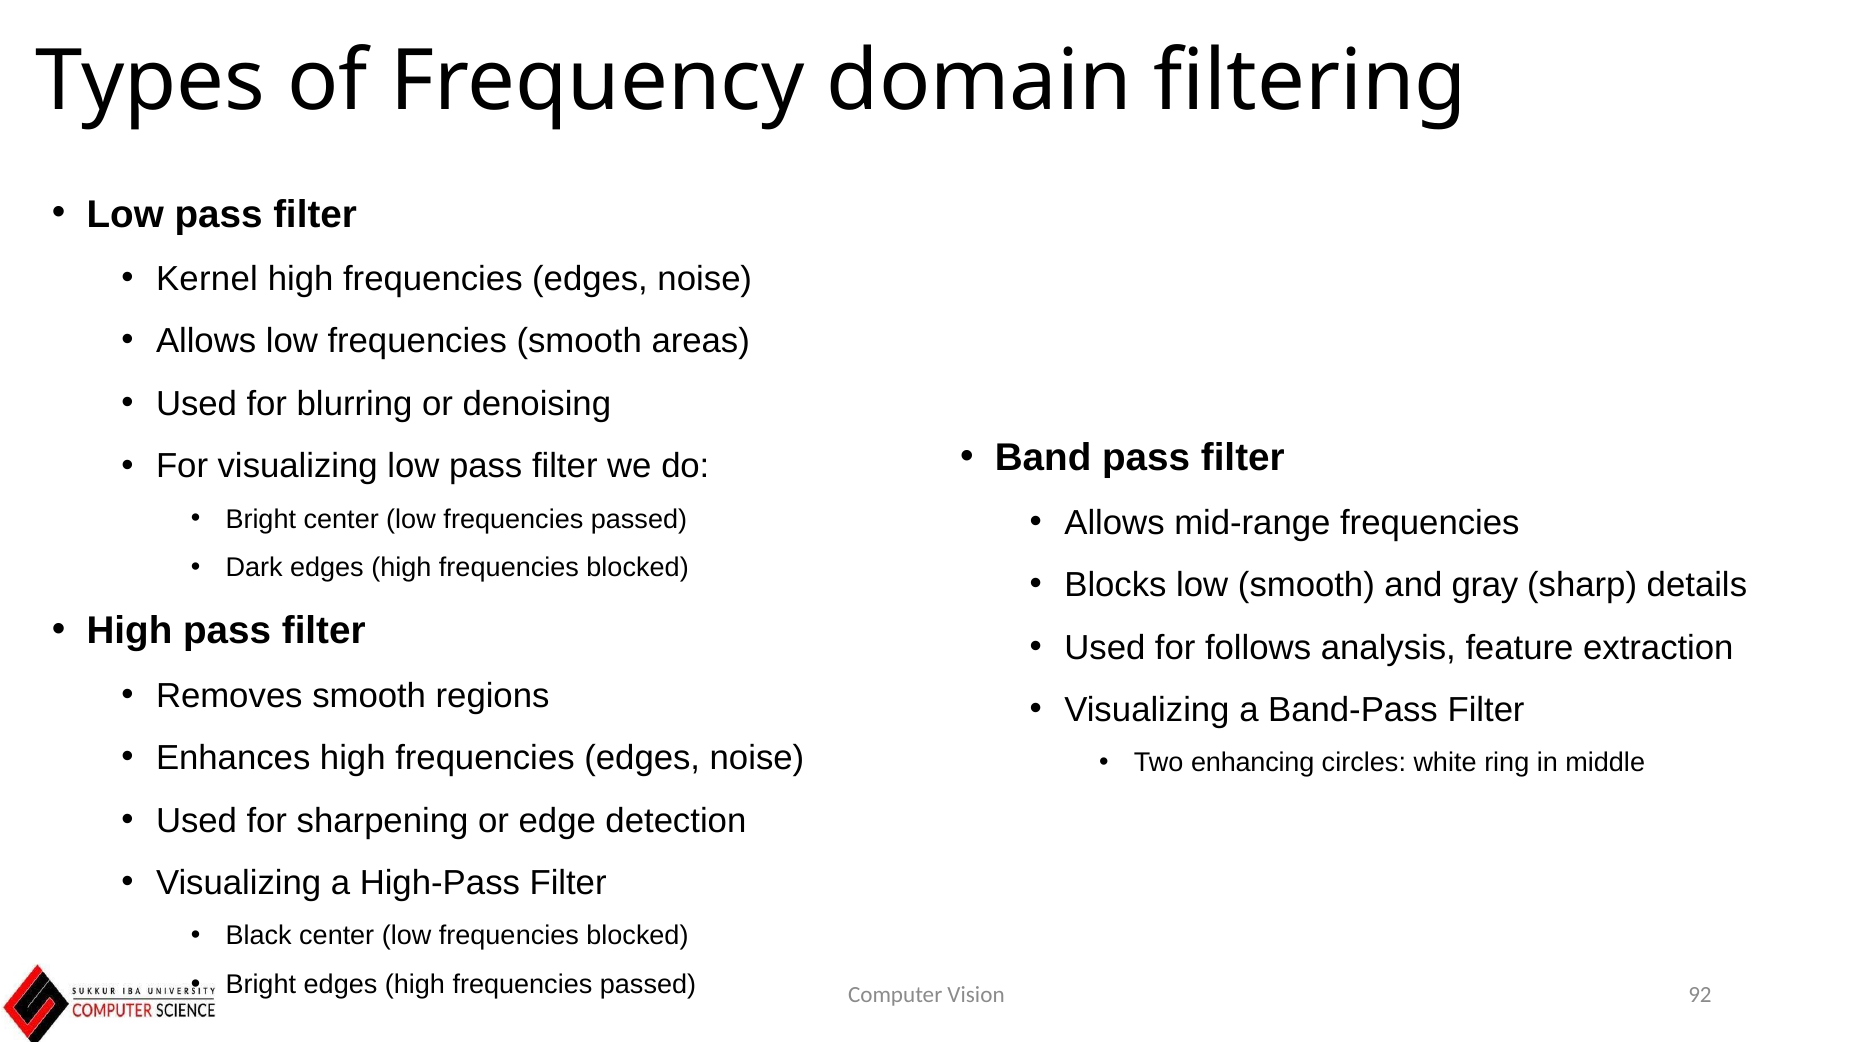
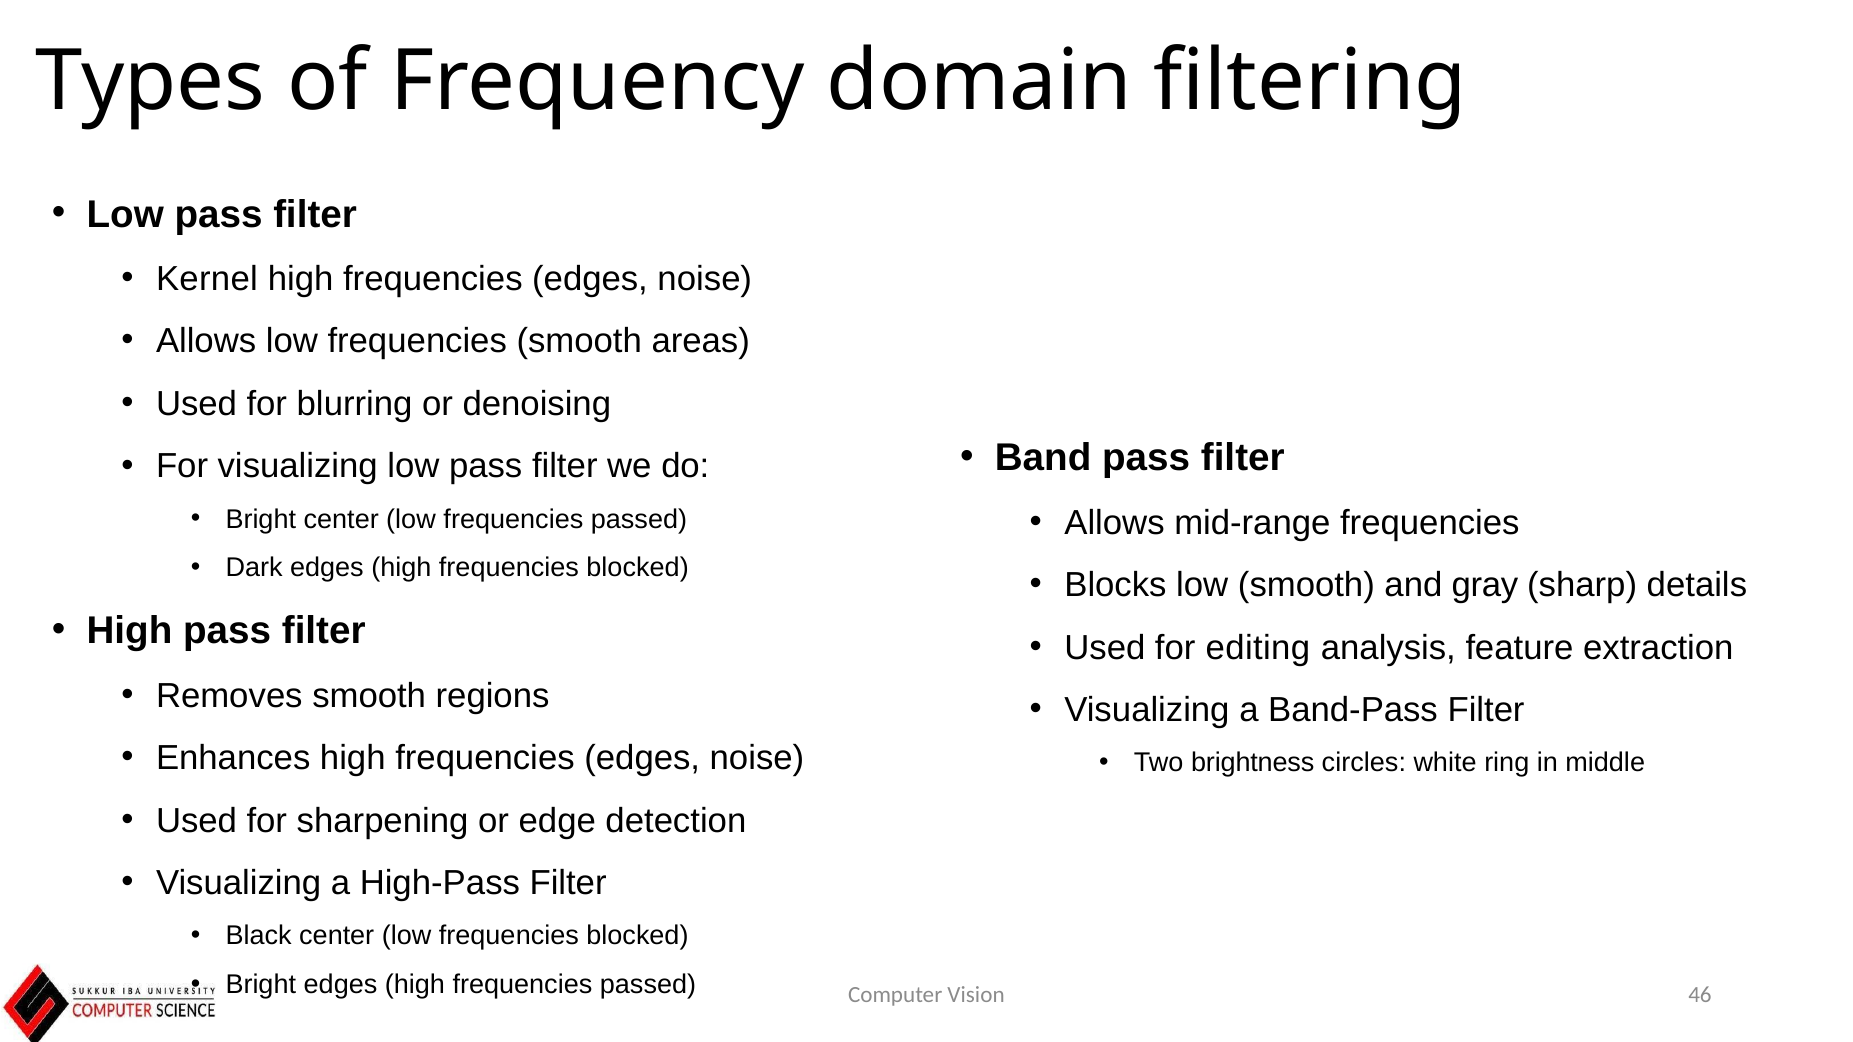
follows: follows -> editing (1258, 648)
enhancing: enhancing -> brightness (1253, 763)
92: 92 -> 46 (1700, 995)
